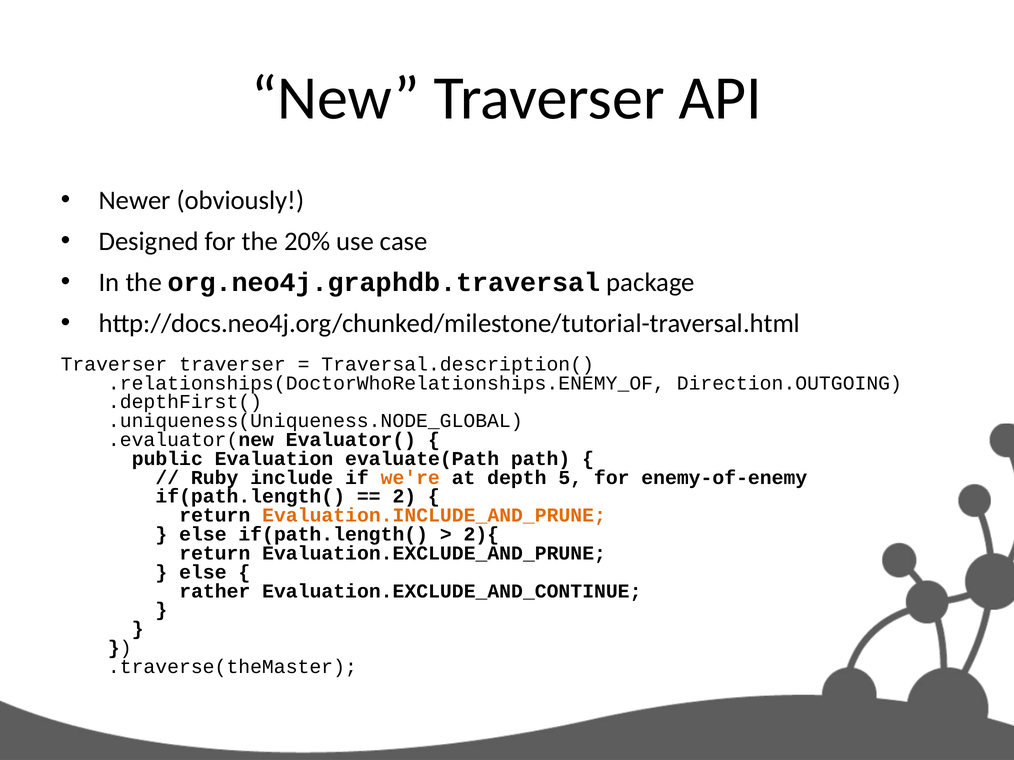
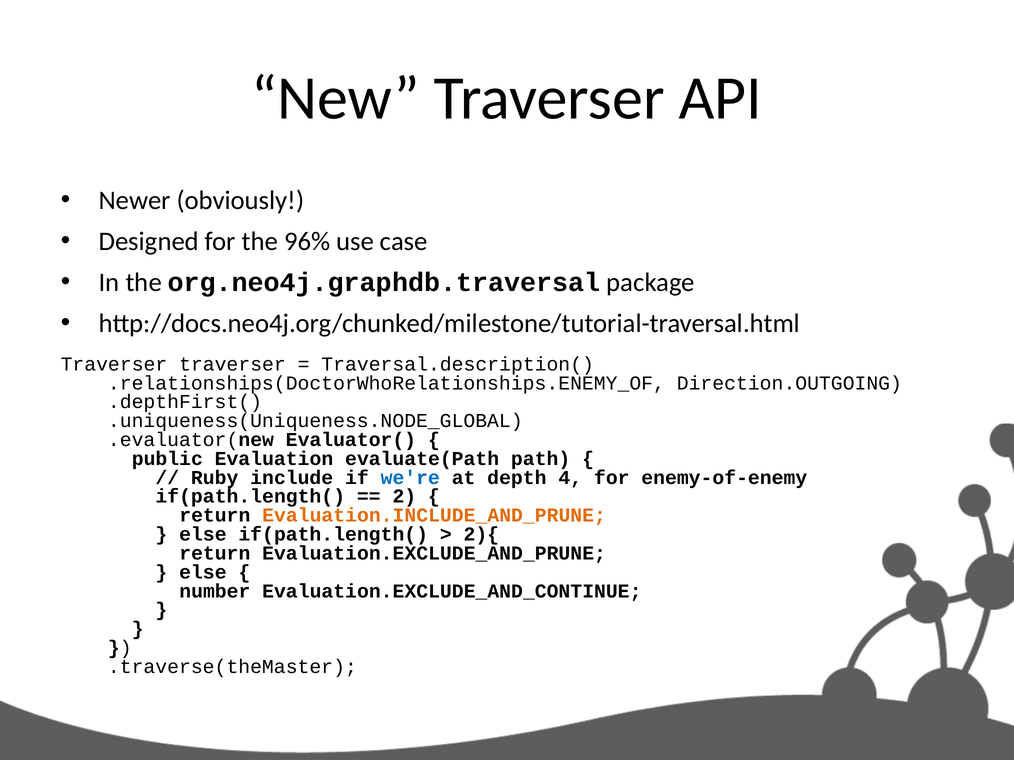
20%: 20% -> 96% (307, 242)
we're colour: orange -> blue (410, 478)
5: 5 -> 4 (570, 478)
rather: rather -> number (215, 591)
